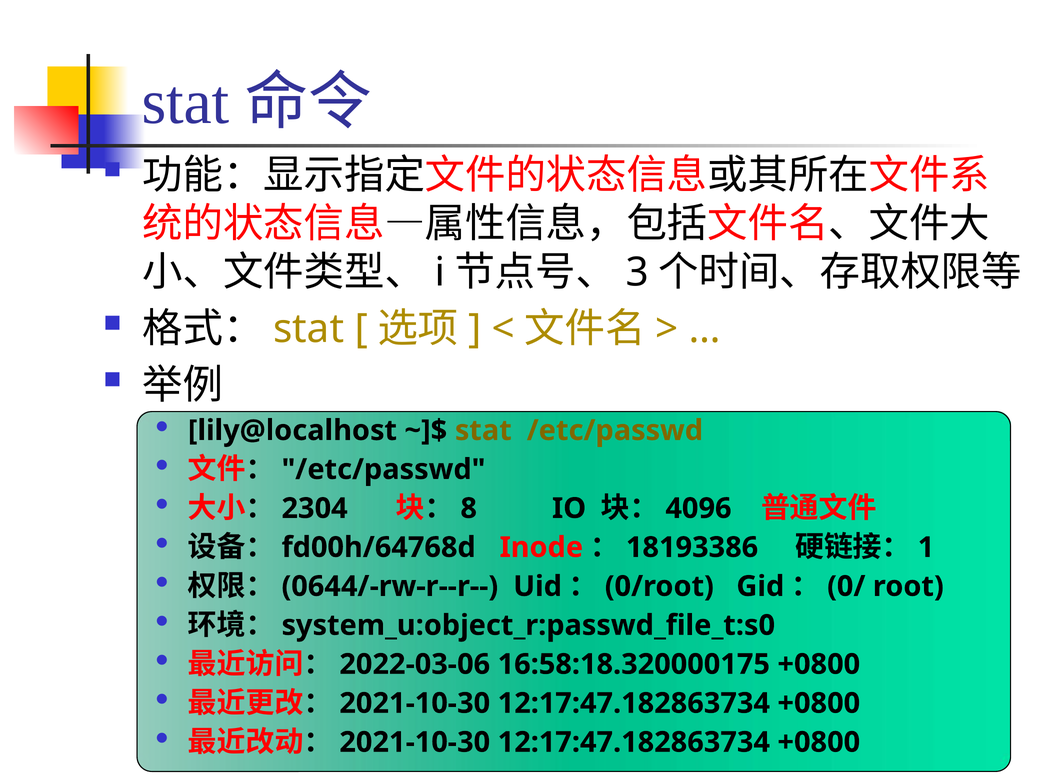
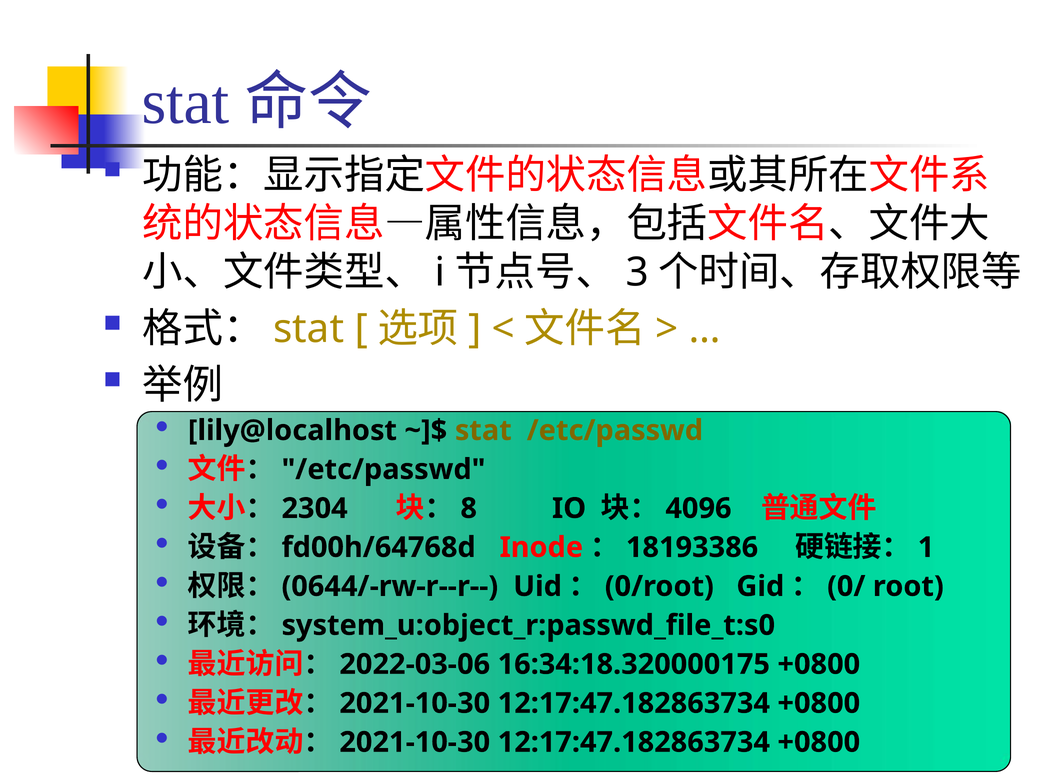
16:58:18.320000175: 16:58:18.320000175 -> 16:34:18.320000175 (634, 665)
